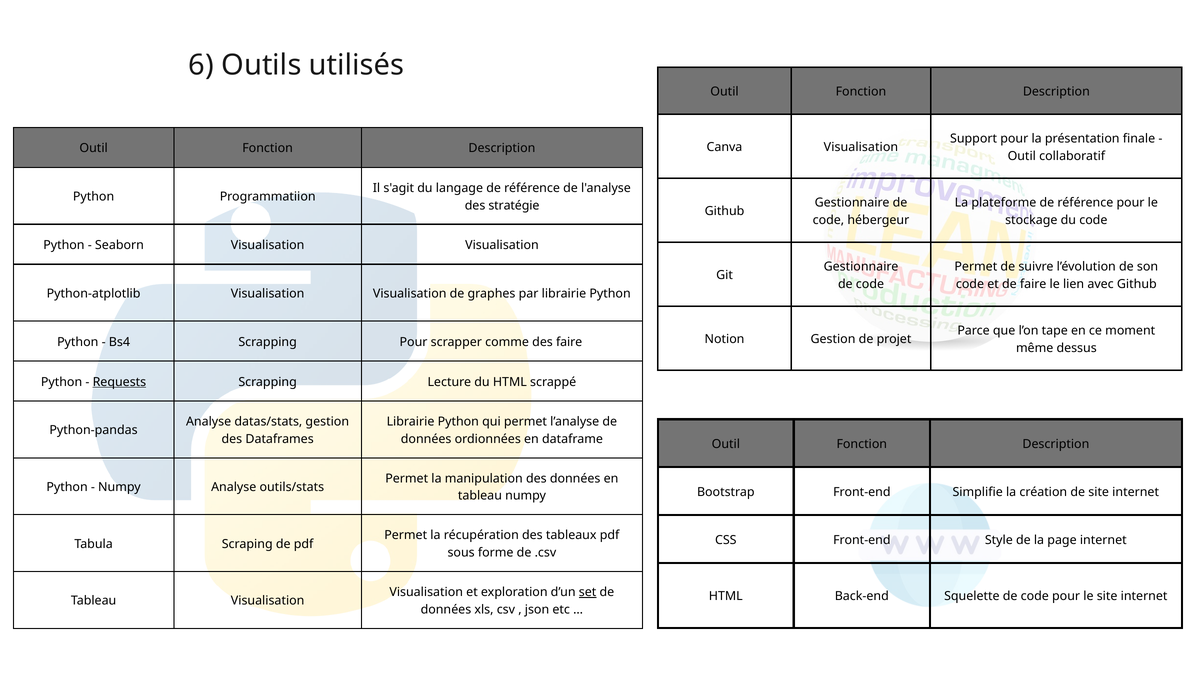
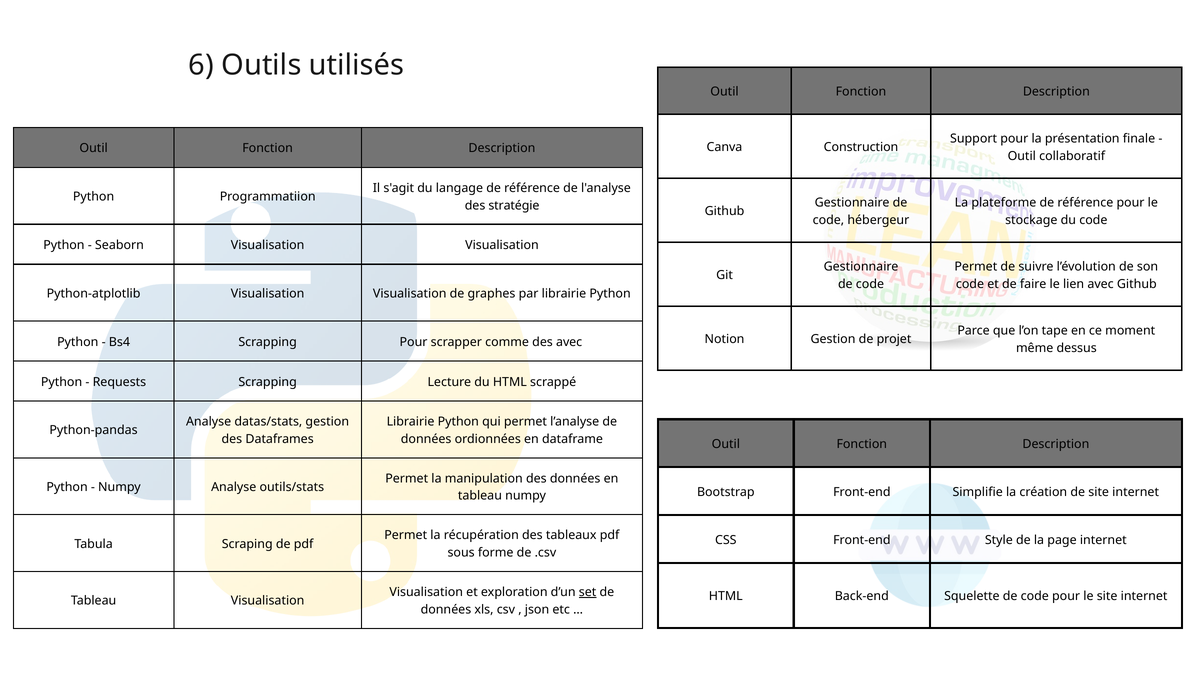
Canva Visualisation: Visualisation -> Construction (861, 147)
des faire: faire -> avec (569, 342)
Requests underline: present -> none (119, 382)
